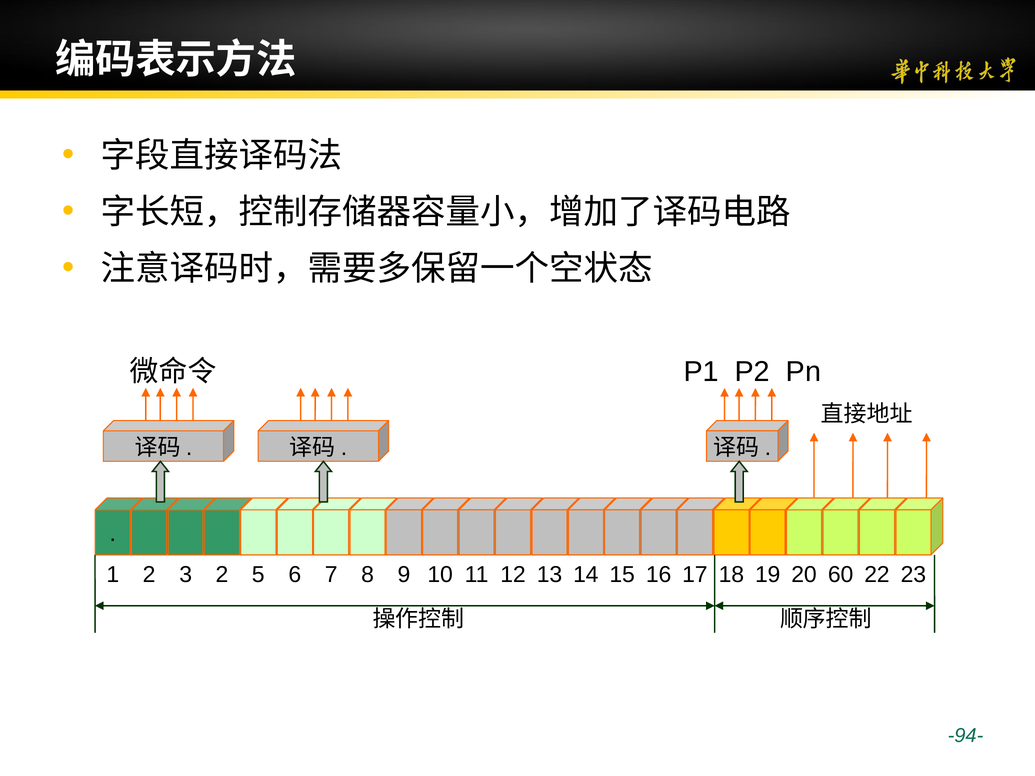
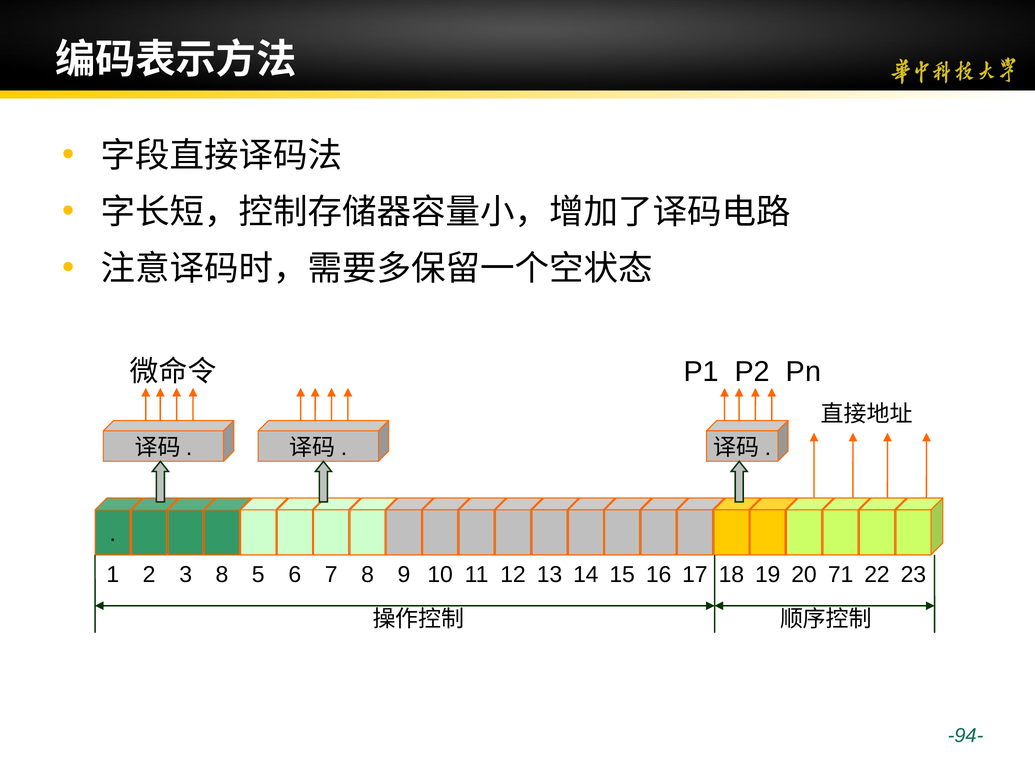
3 2: 2 -> 8 (222, 575)
60: 60 -> 71 (841, 575)
